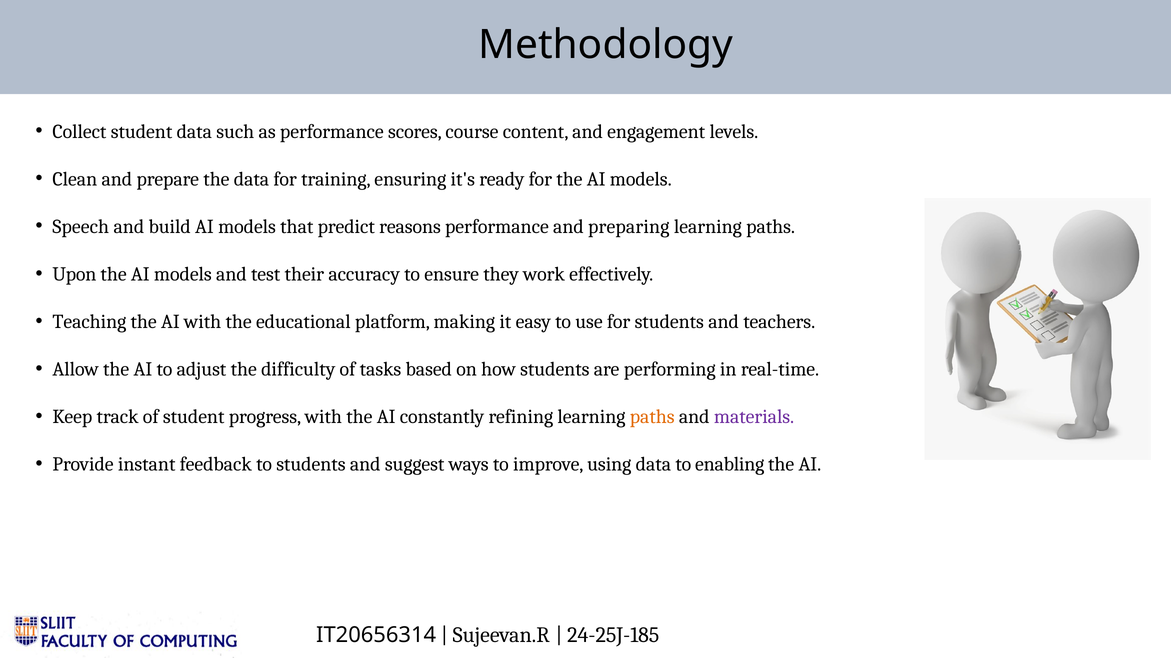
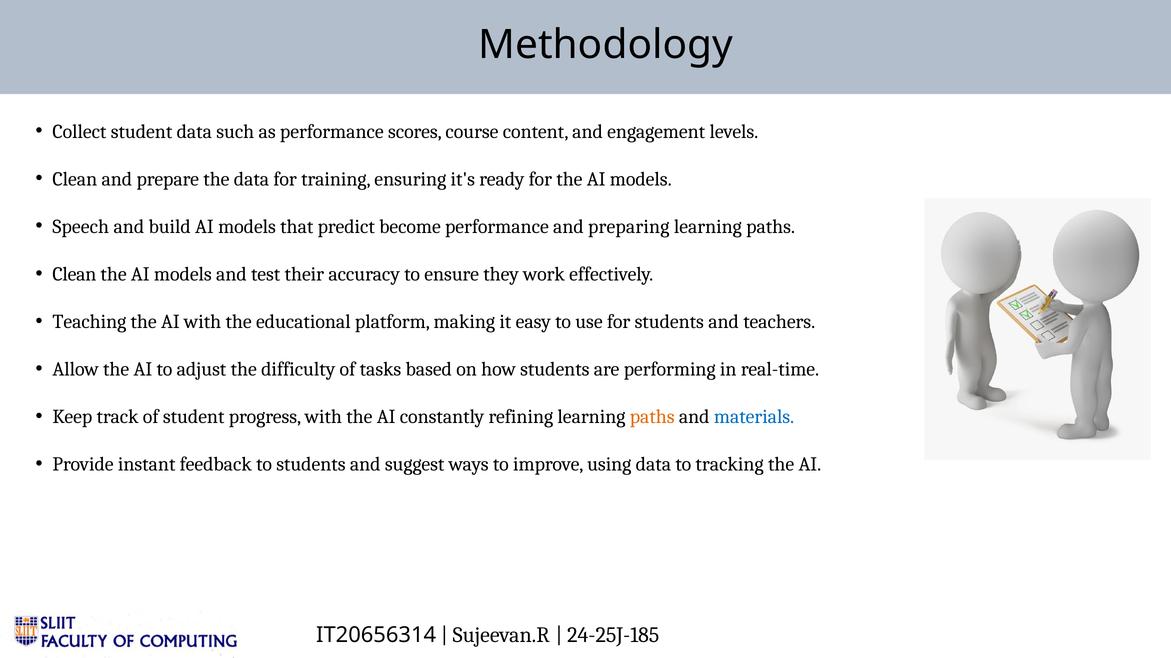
reasons: reasons -> become (410, 227)
Upon: Upon -> Clean (74, 274)
materials colour: purple -> blue (754, 417)
enabling: enabling -> tracking (730, 465)
